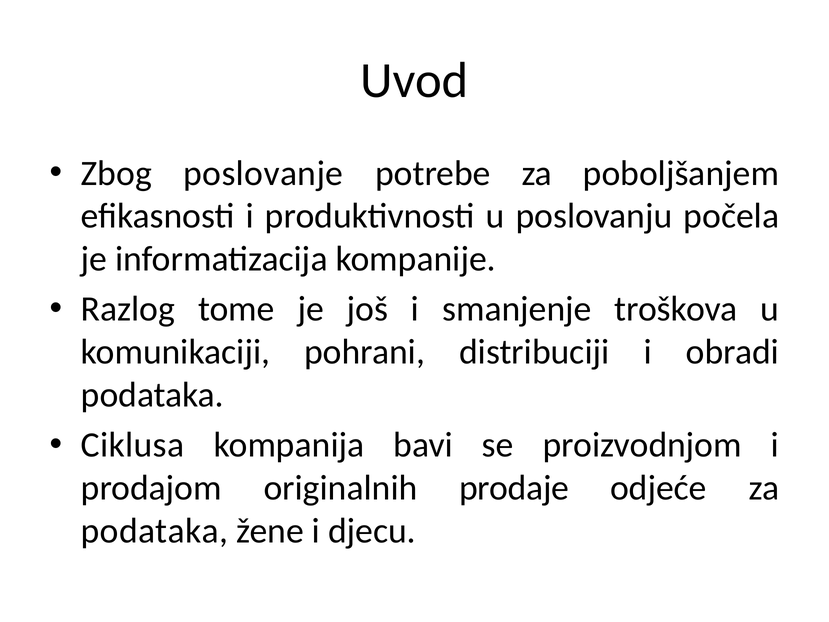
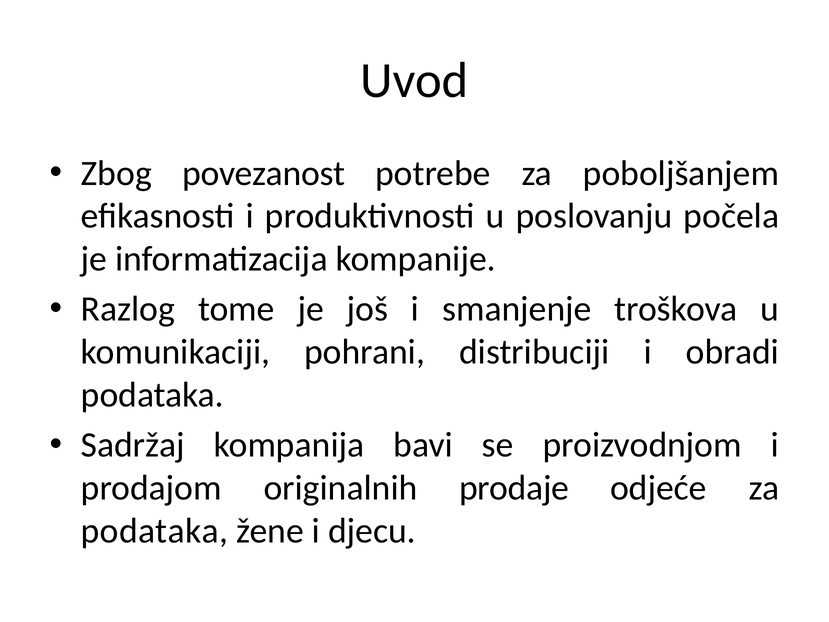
poslovanje: poslovanje -> povezanost (264, 173)
Ciklusa: Ciklusa -> Sadržaj (133, 445)
